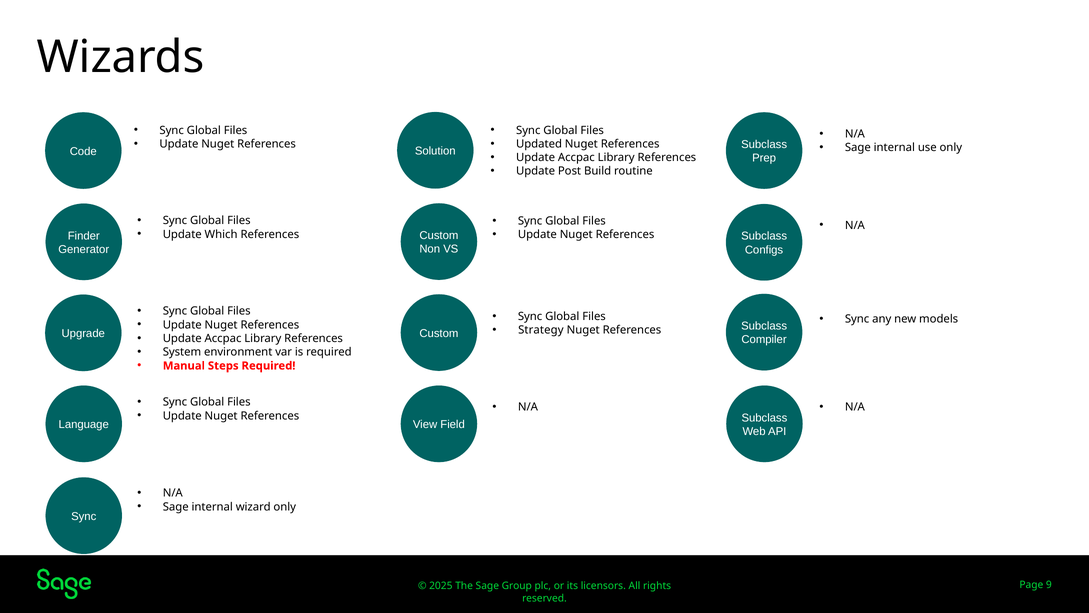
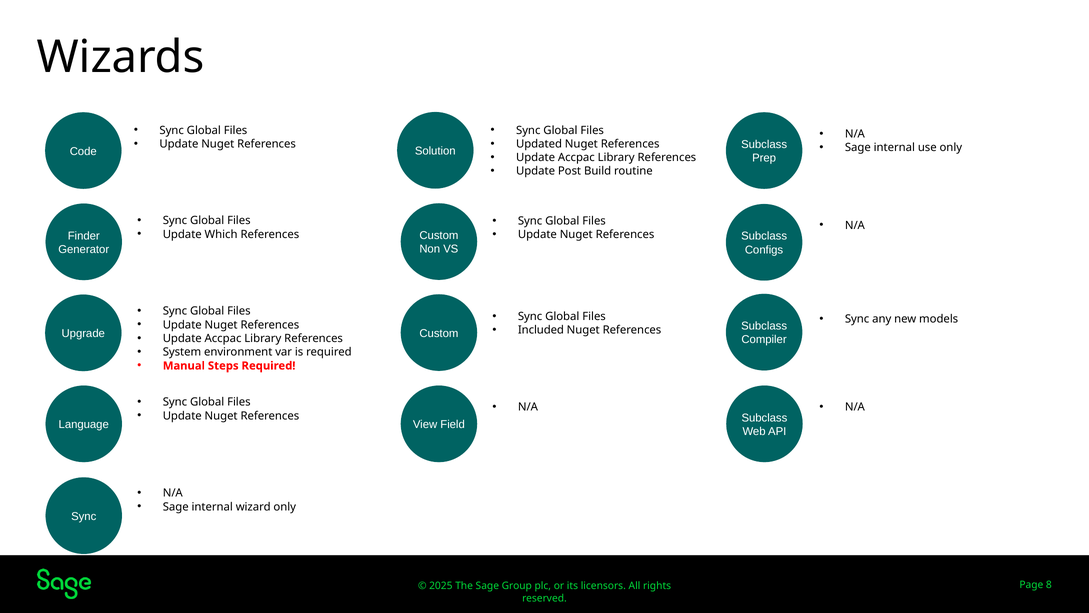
Strategy: Strategy -> Included (541, 330)
9: 9 -> 8 (1049, 585)
